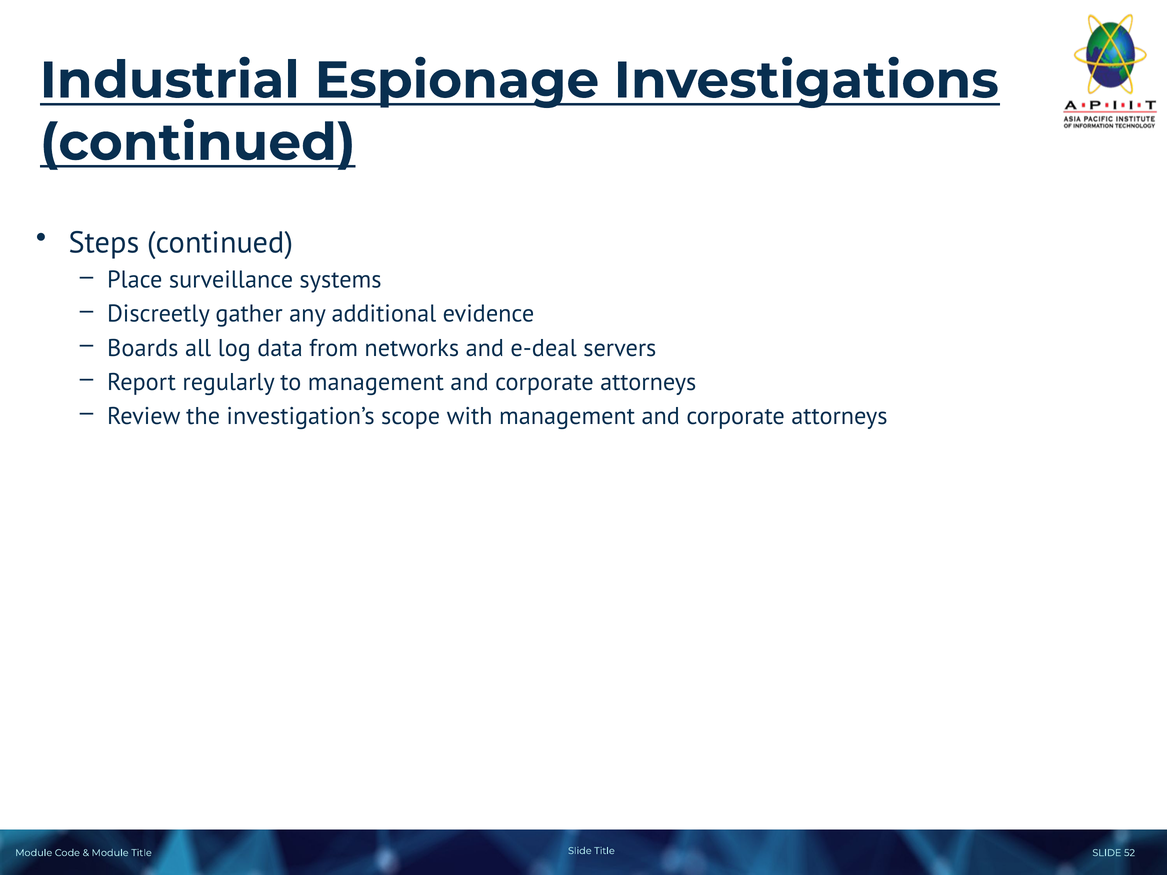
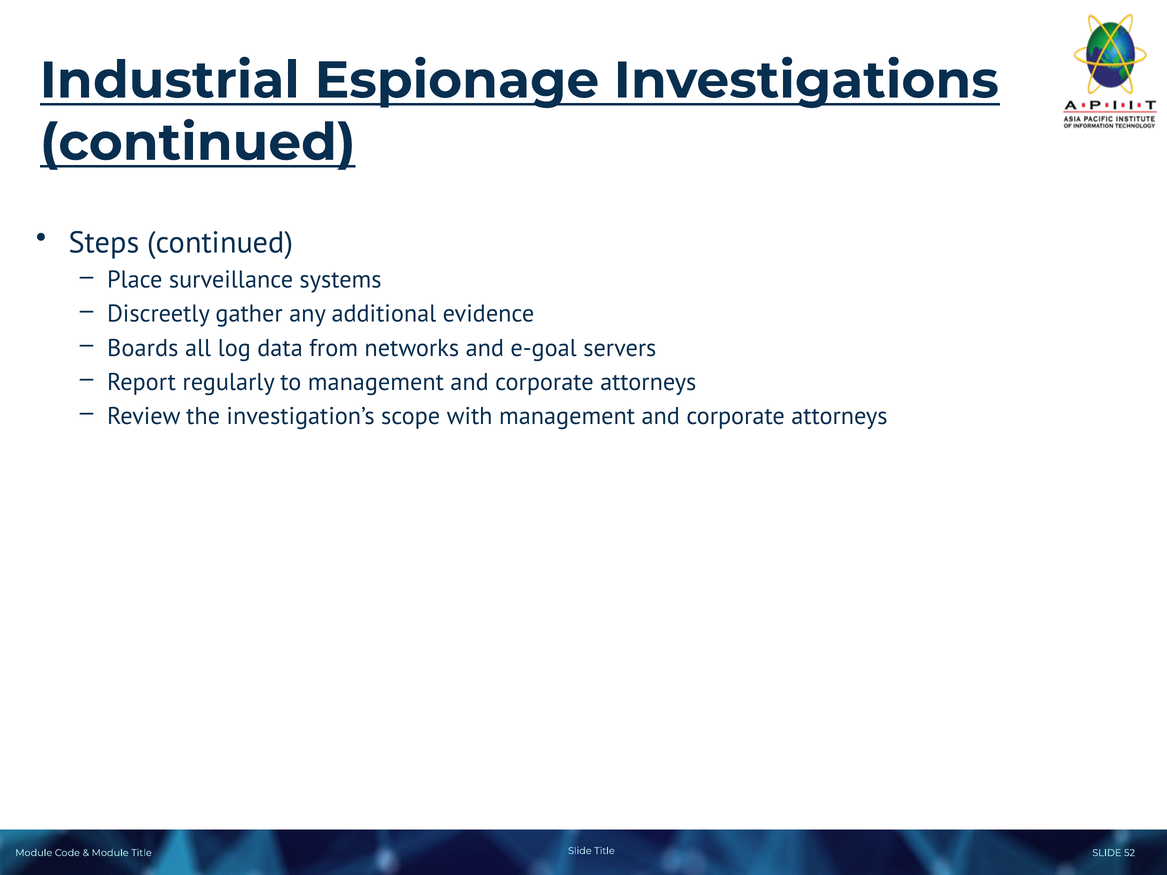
e-deal: e-deal -> e-goal (544, 348)
